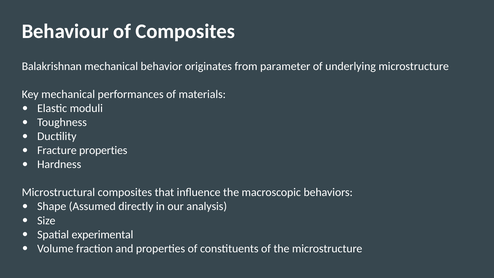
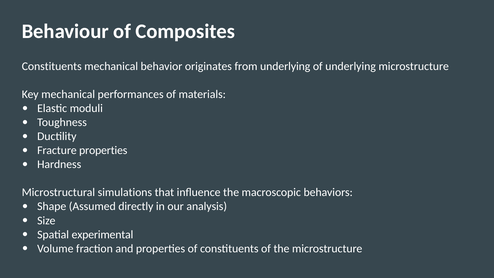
Balakrishnan: Balakrishnan -> Constituents (52, 66)
from parameter: parameter -> underlying (285, 66)
Microstructural composites: composites -> simulations (125, 192)
